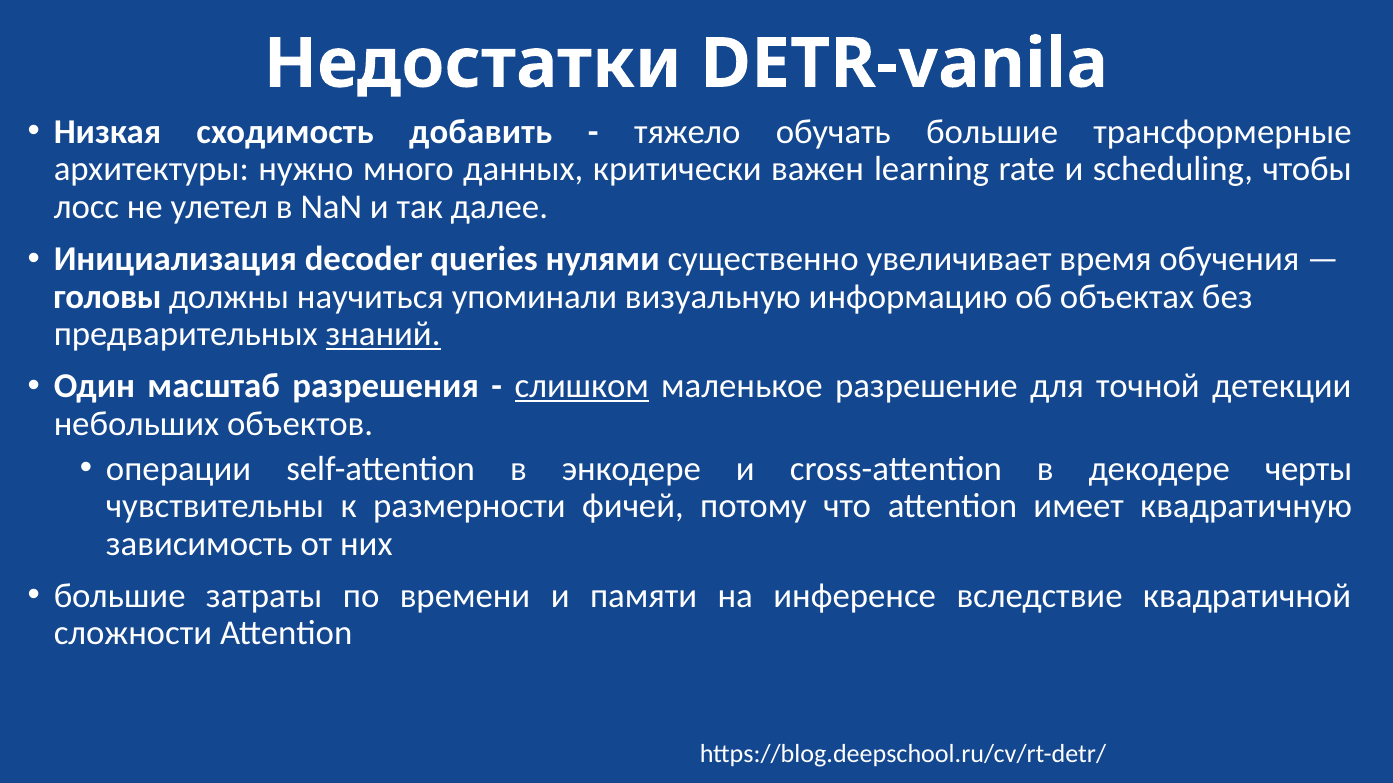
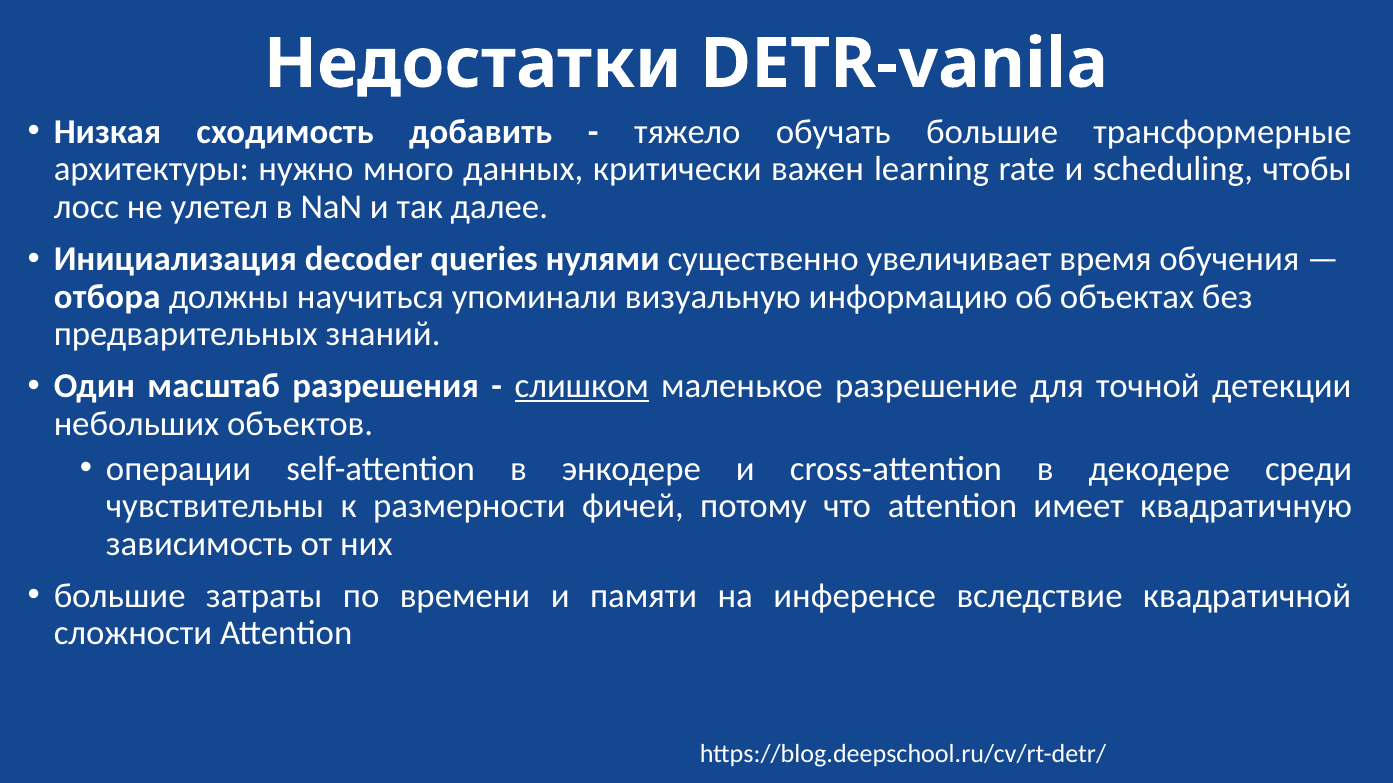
головы: головы -> отбора (107, 297)
знаний underline: present -> none (383, 334)
черты: черты -> среди (1309, 469)
